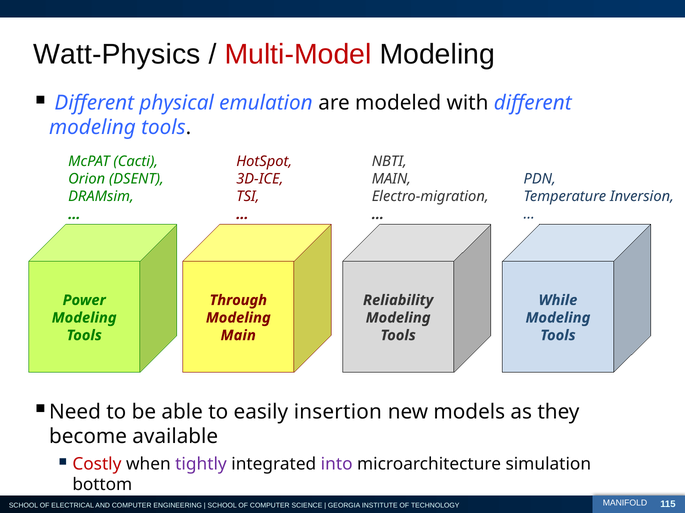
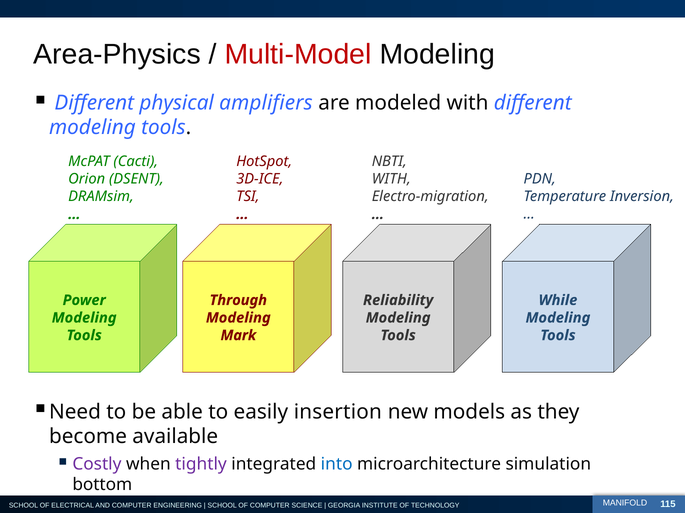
Watt-Physics: Watt-Physics -> Area-Physics (117, 54)
emulation: emulation -> amplifiers (266, 103)
MAIN: MAIN -> WITH (391, 179)
Main: Main -> Mark (238, 336)
Costly colour: red -> purple (97, 465)
into colour: purple -> blue (337, 465)
